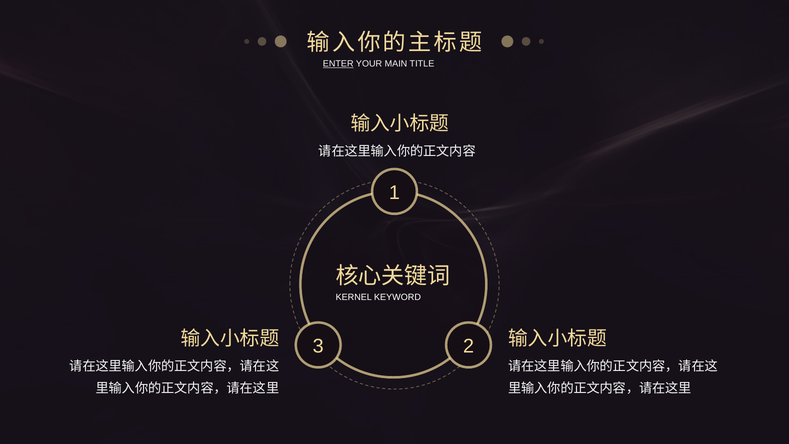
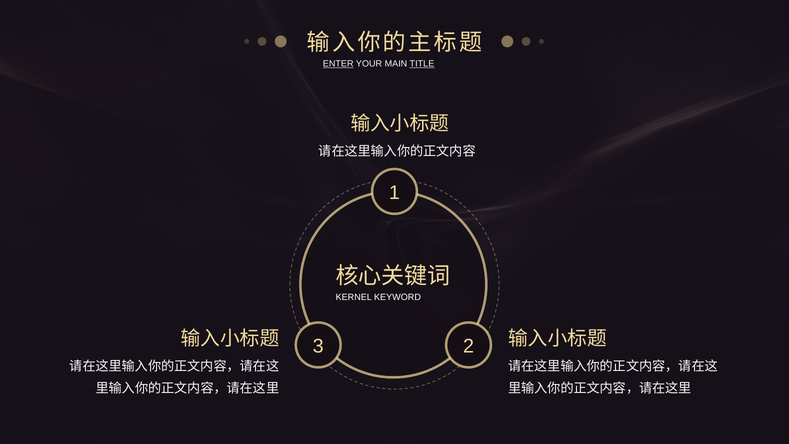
TITLE underline: none -> present (422, 64)
